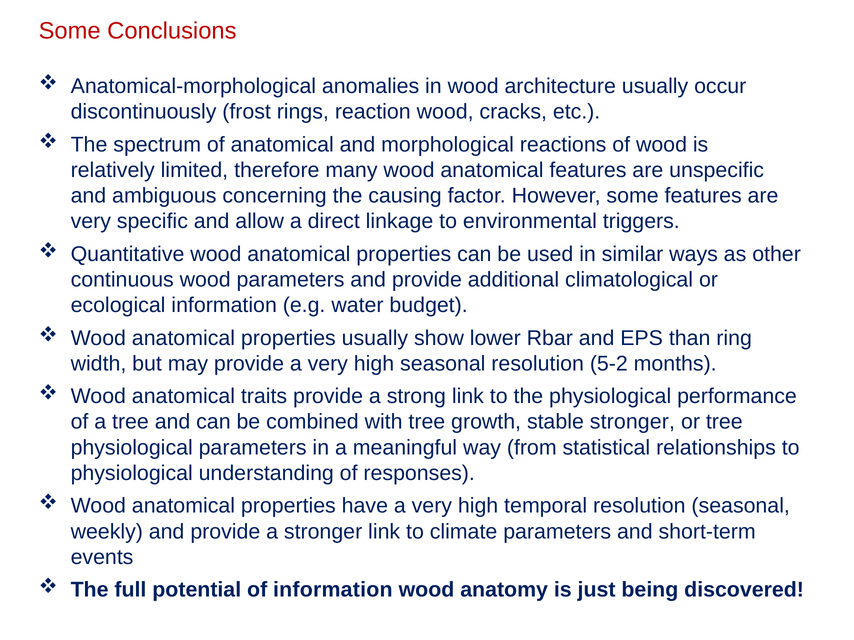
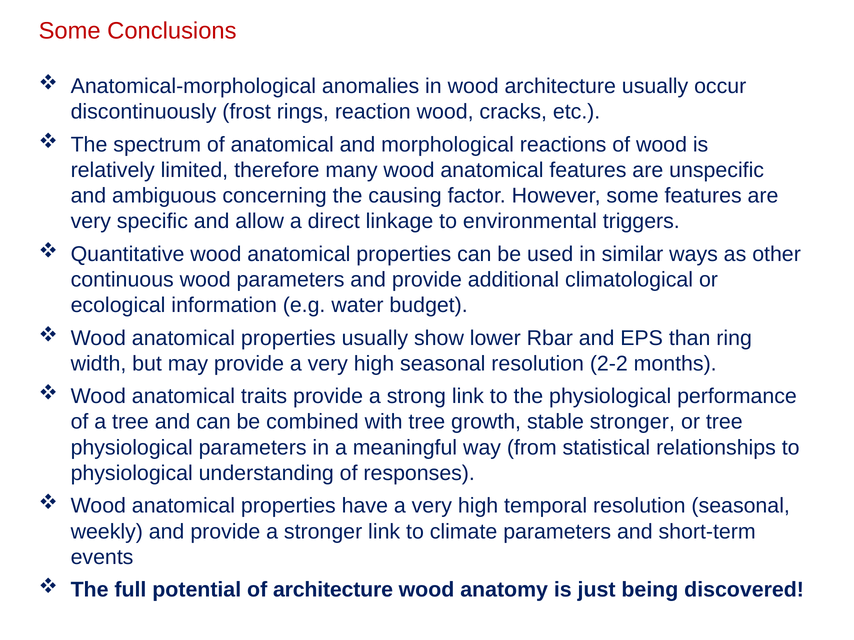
5-2: 5-2 -> 2-2 (609, 364)
of information: information -> architecture (333, 590)
